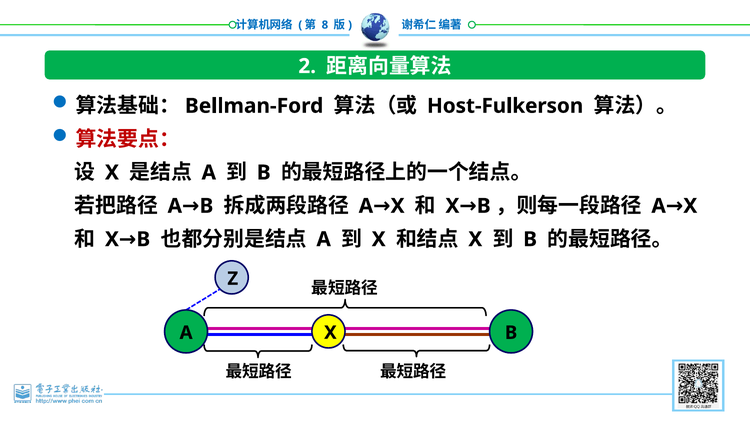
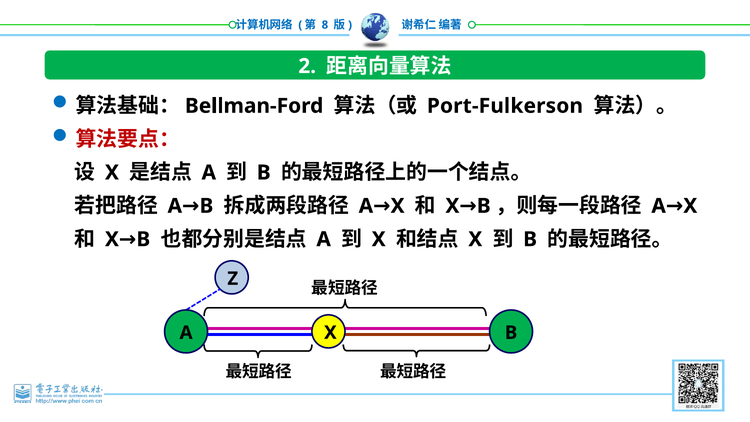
Host-Fulkerson: Host-Fulkerson -> Port-Fulkerson (505, 106)
